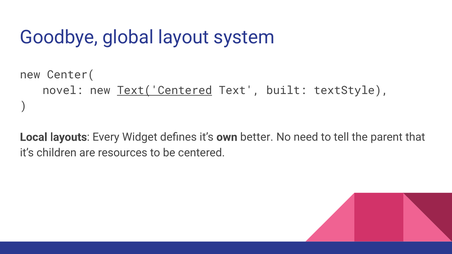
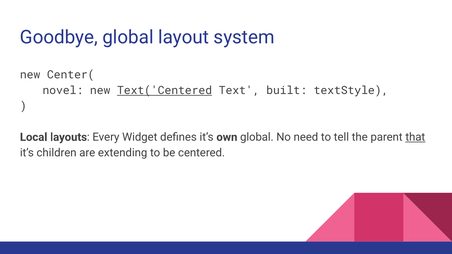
own better: better -> global (257, 137)
that underline: none -> present (415, 137)
resources: resources -> extending (123, 153)
